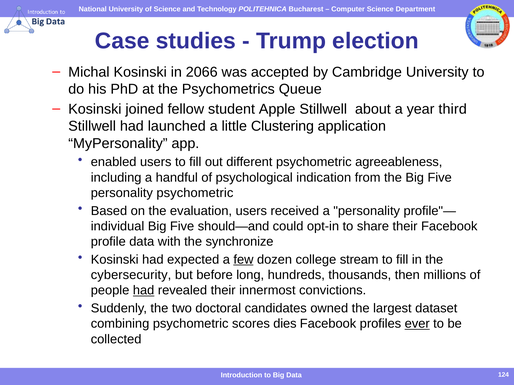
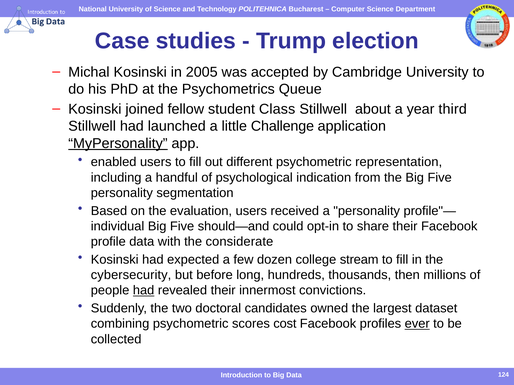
2066: 2066 -> 2005 (202, 72)
Apple: Apple -> Class (277, 109)
Clustering: Clustering -> Challenge (282, 126)
MyPersonality underline: none -> present (118, 144)
agreeableness: agreeableness -> representation (399, 162)
personality psychometric: psychometric -> segmentation (195, 193)
synchronize: synchronize -> considerate (239, 242)
few underline: present -> none (243, 260)
dies: dies -> cost (285, 324)
